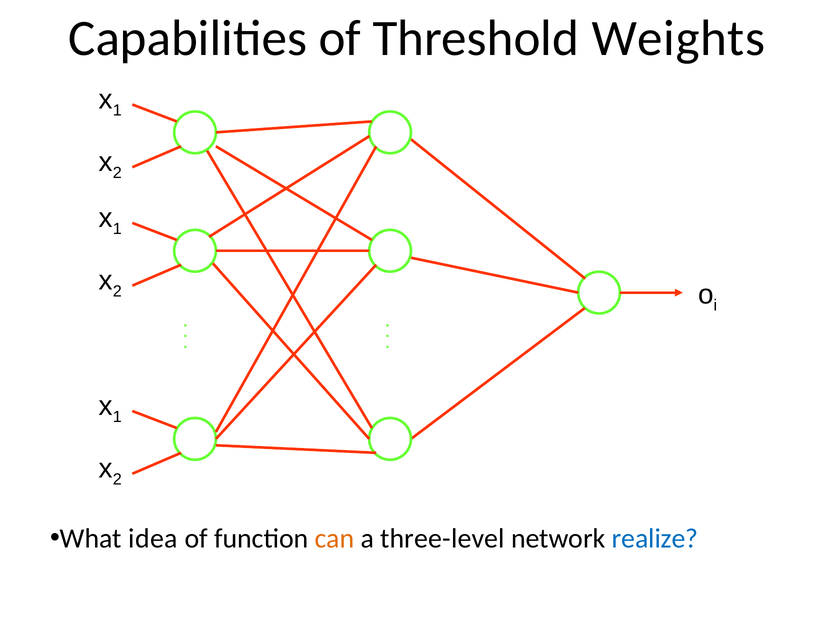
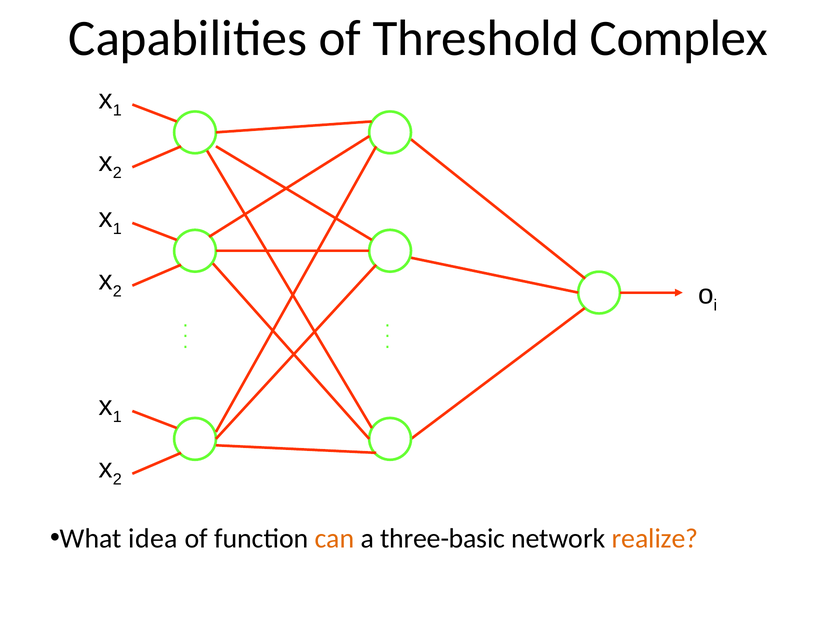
Weights: Weights -> Complex (679, 38)
three-level: three-level -> three-basic (443, 538)
realize colour: blue -> orange (655, 538)
